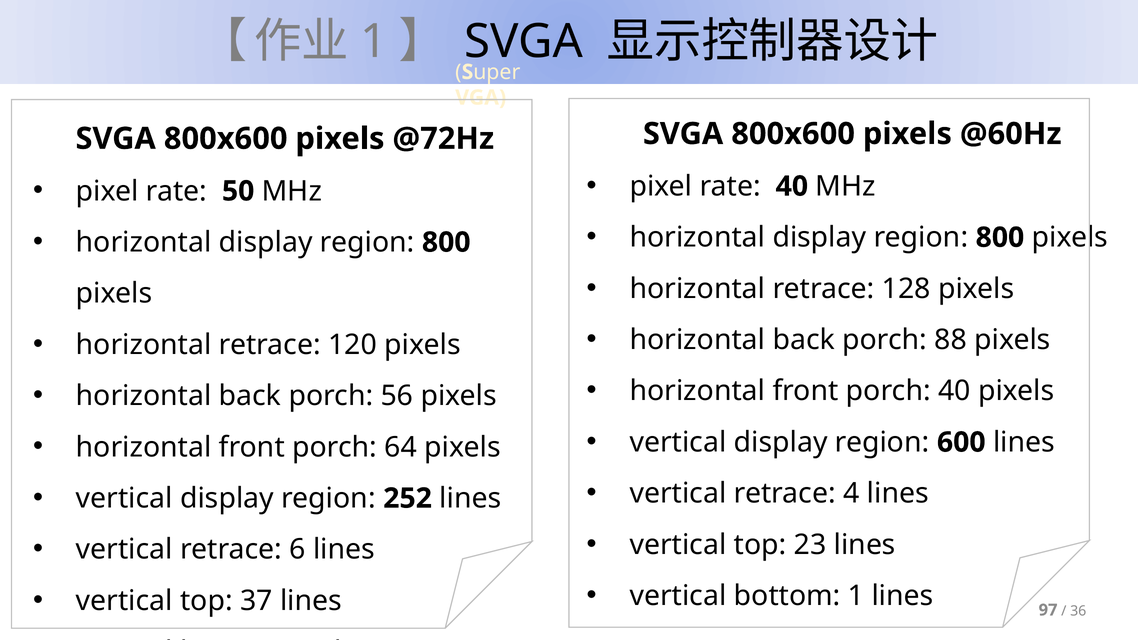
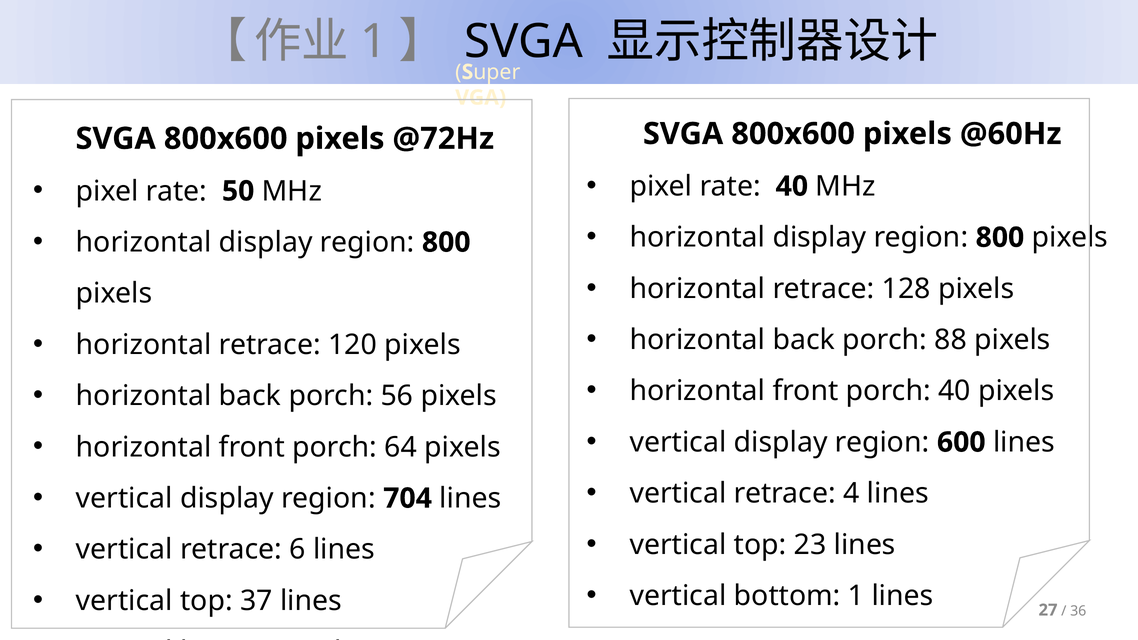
252: 252 -> 704 (408, 498)
97: 97 -> 27 (1048, 610)
